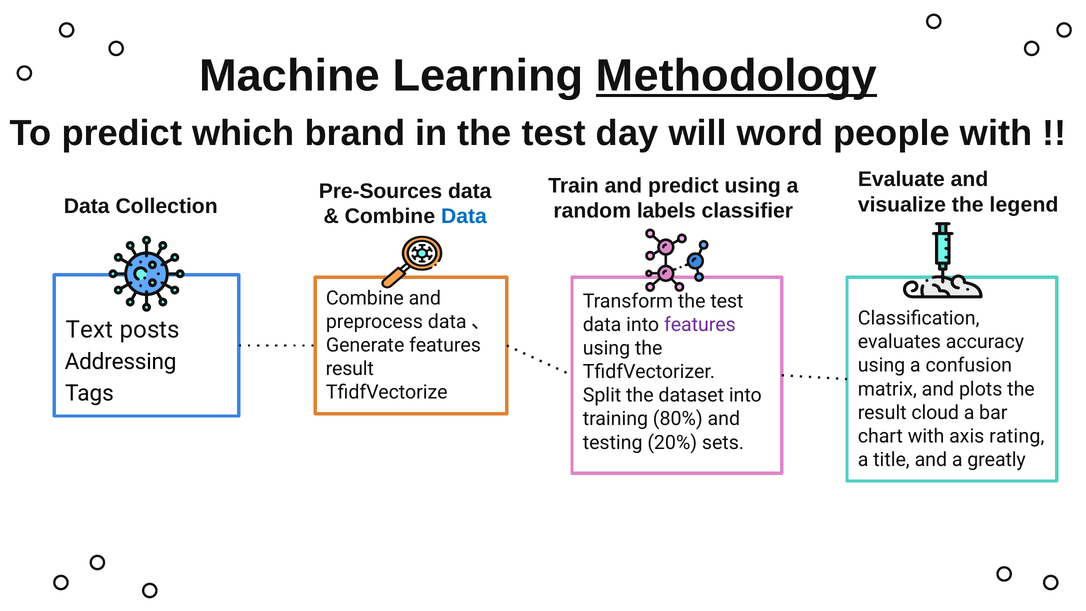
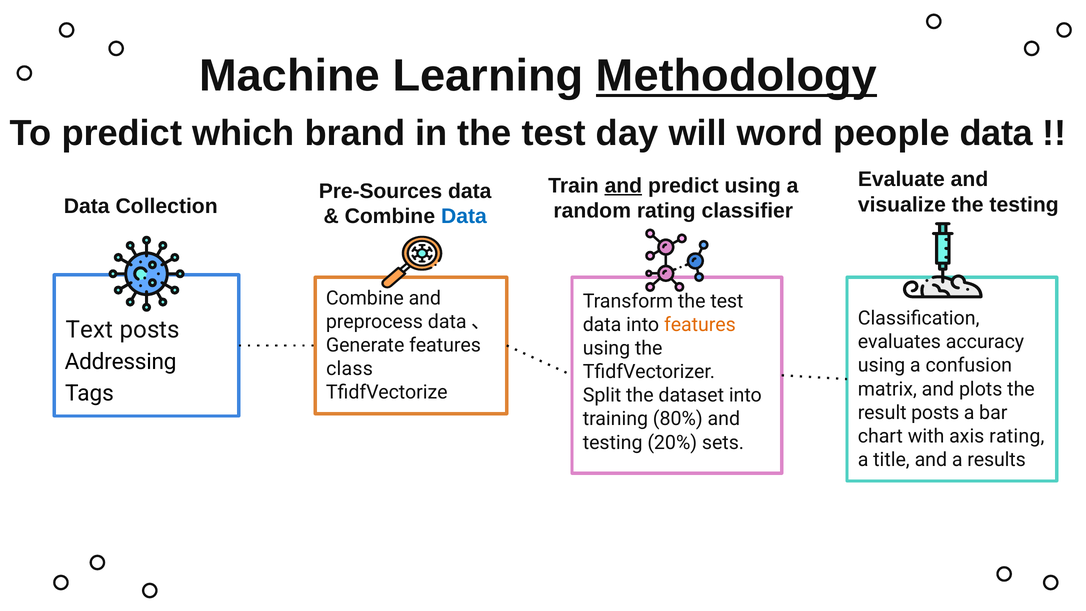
people with: with -> data (996, 133)
and underline: none -> present (623, 186)
the legend: legend -> testing (1024, 205)
random labels: labels -> rating (666, 211)
features colour: purple -> orange (700, 325)
result: result -> class (350, 369)
result cloud: cloud -> posts (935, 413)
greatly: greatly -> results (997, 460)
